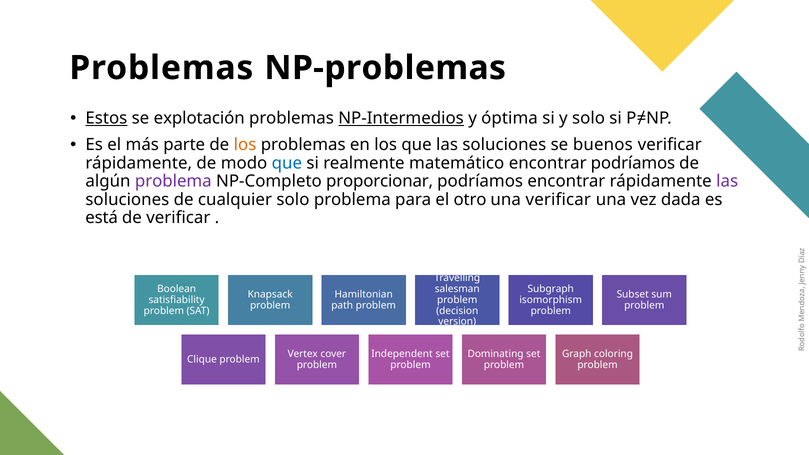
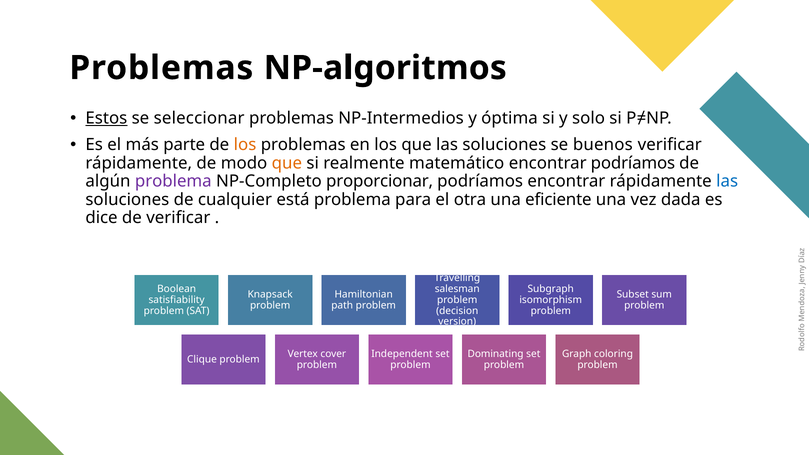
NP-problemas: NP-problemas -> NP-algoritmos (385, 68)
explotación: explotación -> seleccionar (199, 118)
NP-Intermedios underline: present -> none (401, 118)
que colour: blue -> orange (287, 163)
las colour: purple -> blue (727, 181)
cualquier solo: solo -> está (293, 200)
otro: otro -> otra (470, 200)
una verificar: verificar -> eficiente (558, 200)
está: está -> dice (102, 218)
